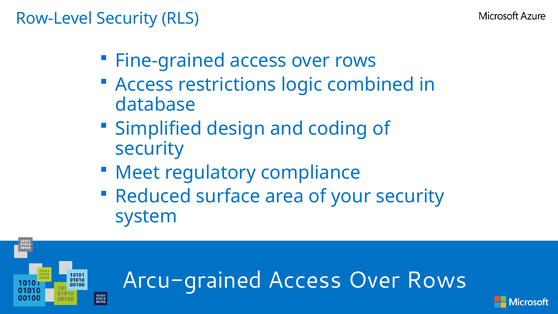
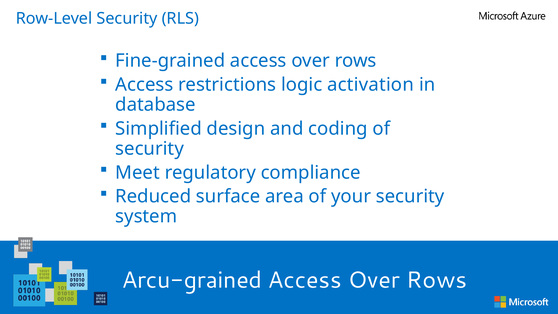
combined: combined -> activation (371, 85)
